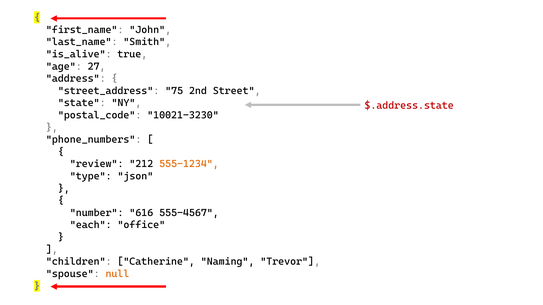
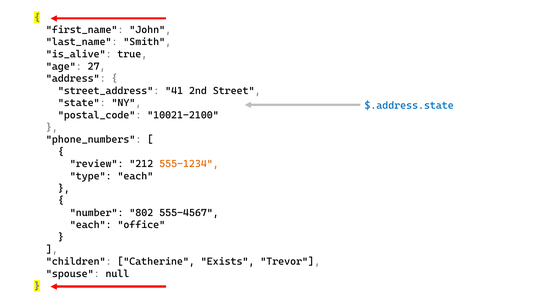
75: 75 -> 41 (174, 91)
$.address.state colour: red -> blue (409, 106)
10021-3230: 10021-3230 -> 10021-2100 (183, 115)
type json: json -> each (135, 176)
616: 616 -> 802 (141, 213)
Naming: Naming -> Exists (228, 262)
null colour: orange -> black (117, 274)
